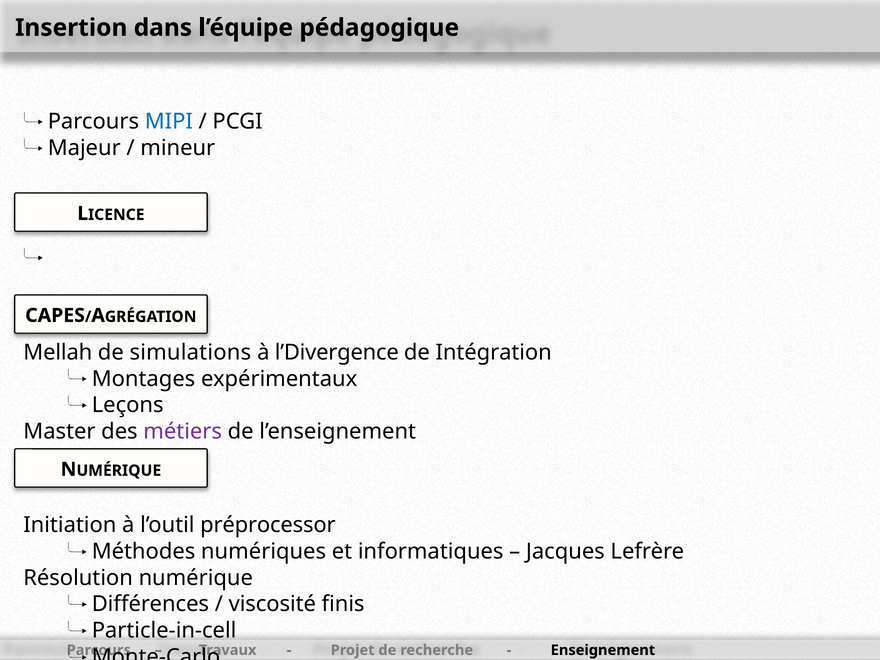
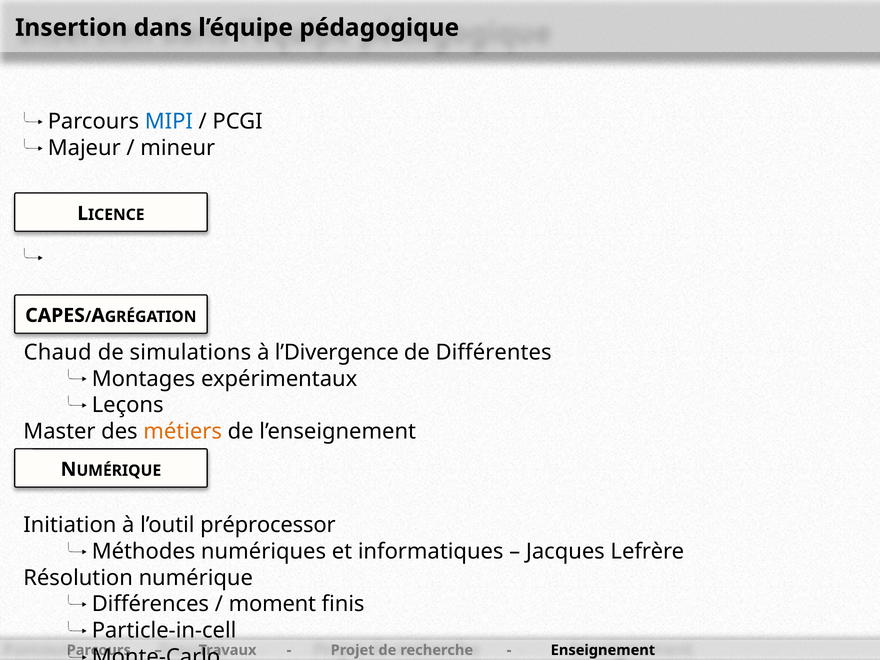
Mellah: Mellah -> Chaud (58, 352)
Intégration: Intégration -> Différentes (494, 352)
métiers colour: purple -> orange (183, 432)
viscosité: viscosité -> moment (272, 604)
